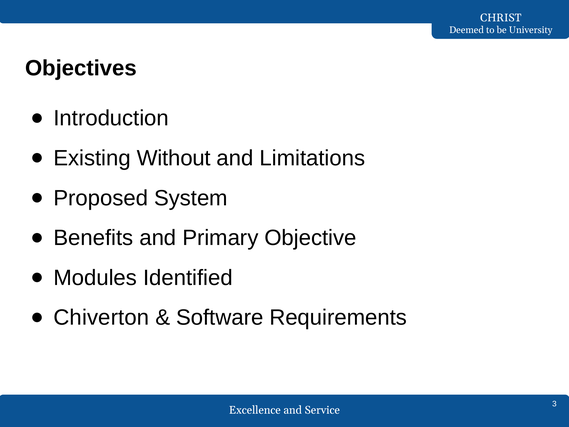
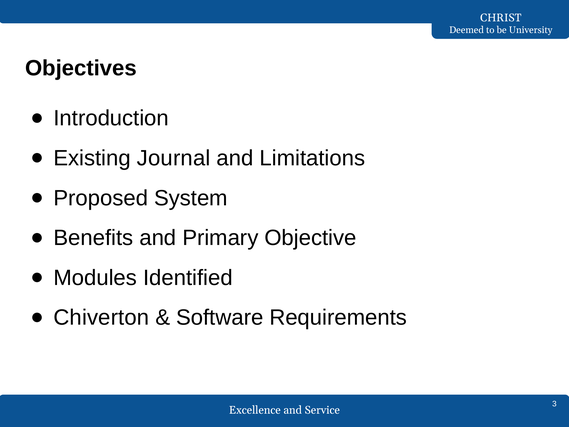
Without: Without -> Journal (174, 158)
